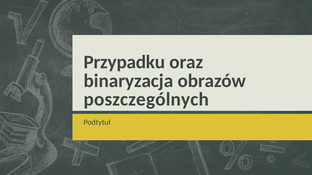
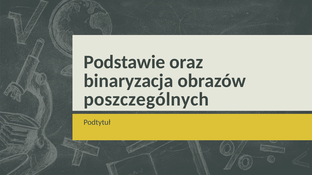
Przypadku: Przypadku -> Podstawie (124, 62)
